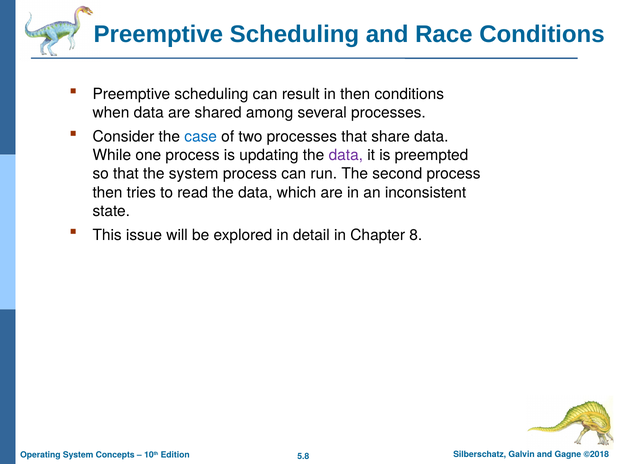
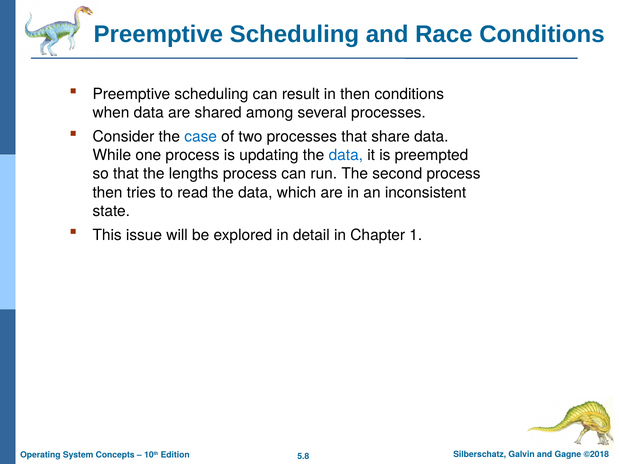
data colour: purple -> blue (346, 155)
the system: system -> lengths (194, 174)
8: 8 -> 1 (416, 235)
